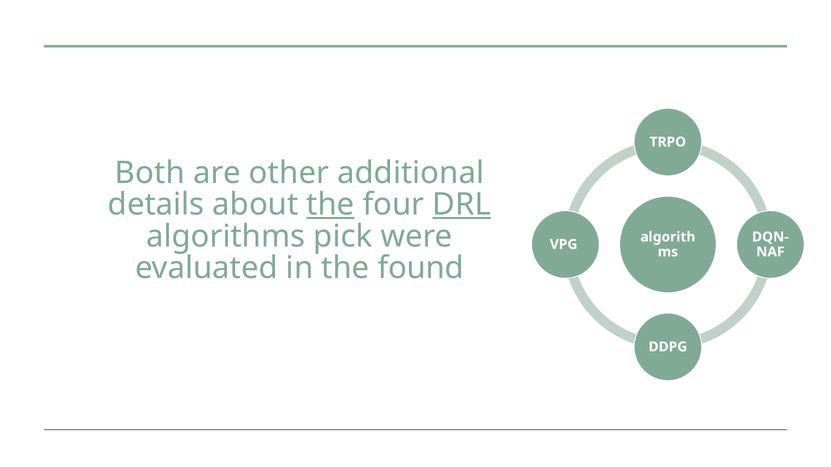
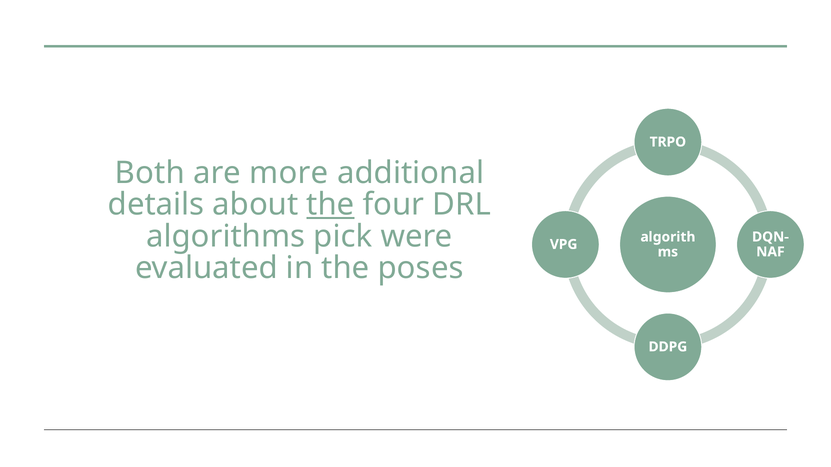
other: other -> more (289, 173)
DRL underline: present -> none (462, 205)
found: found -> poses (421, 268)
